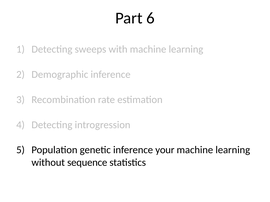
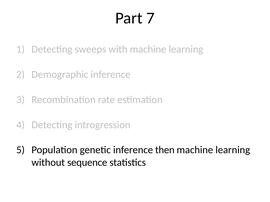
6: 6 -> 7 (150, 18)
your: your -> then (165, 150)
